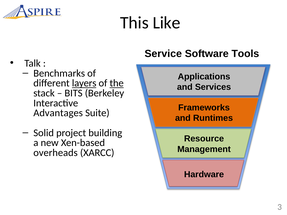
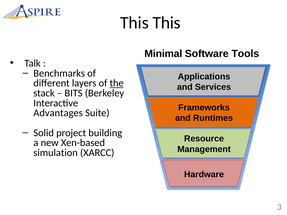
This Like: Like -> This (167, 23)
Service: Service -> Minimal (163, 54)
layers underline: present -> none (84, 83)
overheads: overheads -> simulation (56, 153)
